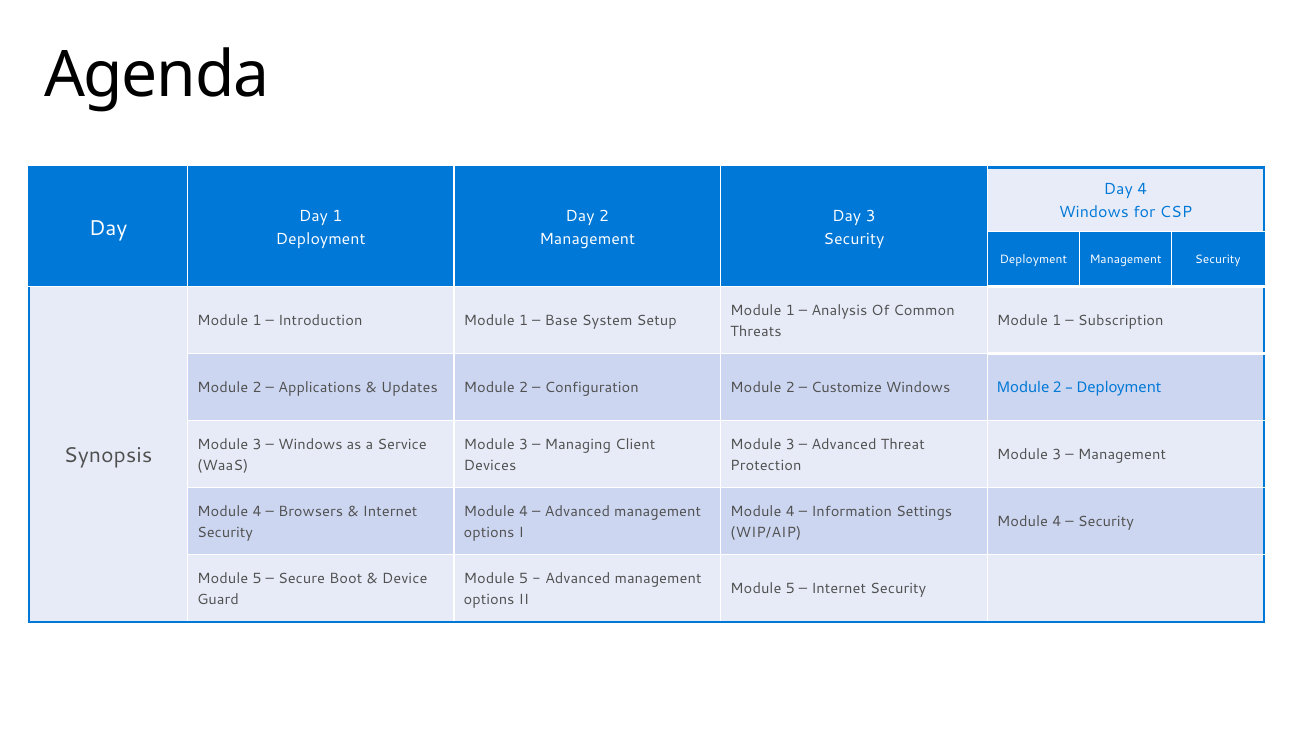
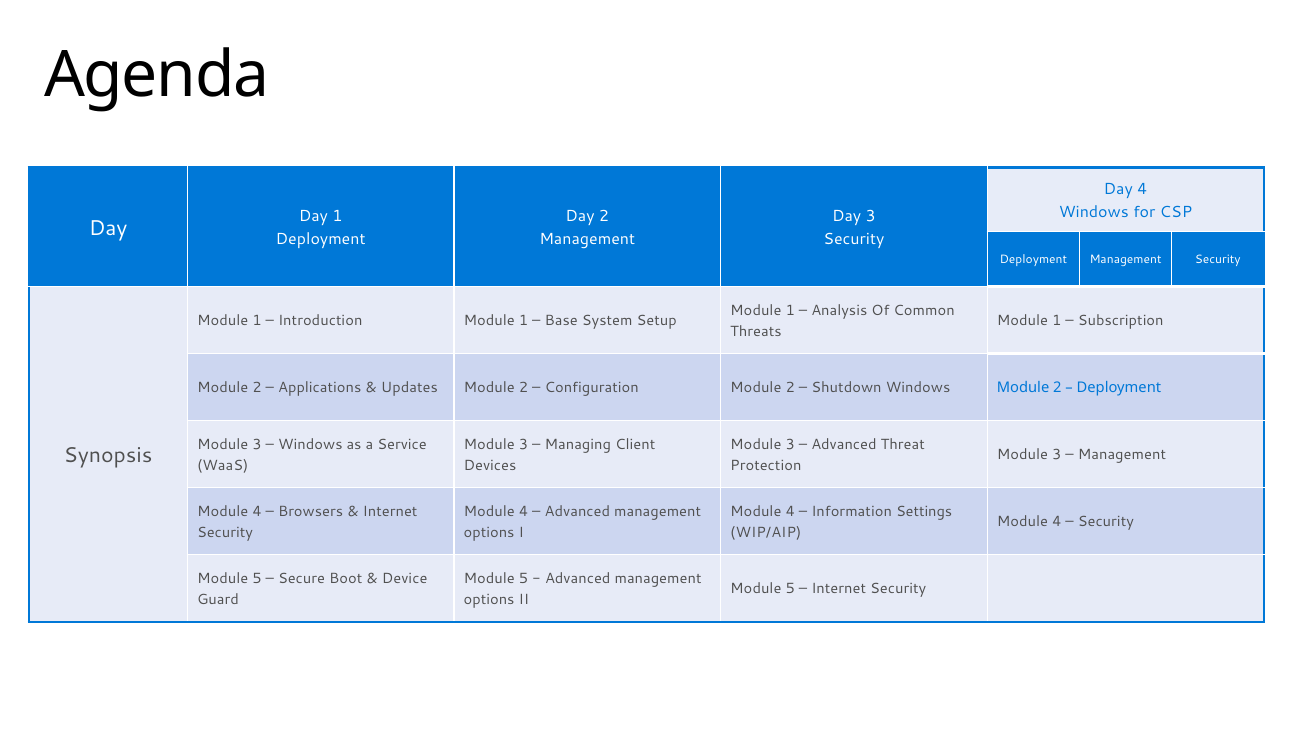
Customize: Customize -> Shutdown (846, 388)
